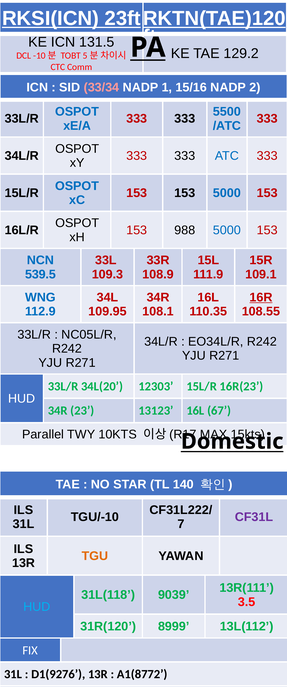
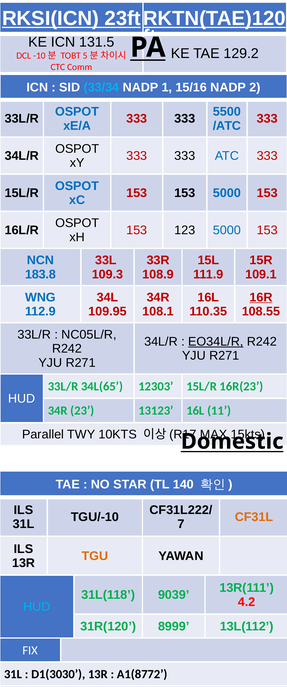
33/34 colour: pink -> light blue (101, 87)
988: 988 -> 123 (185, 230)
539.5: 539.5 -> 183.8 (40, 274)
EO34L/R underline: none -> present (216, 341)
34L(20: 34L(20 -> 34L(65 (102, 386)
67: 67 -> 11 (219, 410)
CF31L colour: purple -> orange (254, 517)
3.5: 3.5 -> 4.2 (247, 602)
D1(9276: D1(9276 -> D1(3030 (58, 674)
